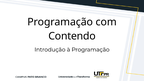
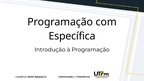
Contendo: Contendo -> Específica (72, 36)
